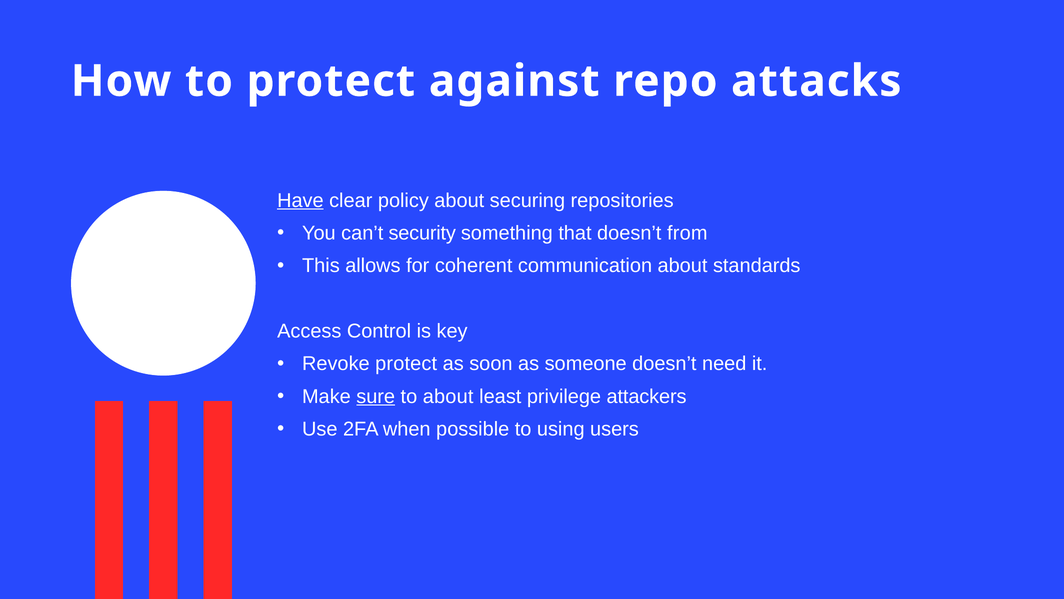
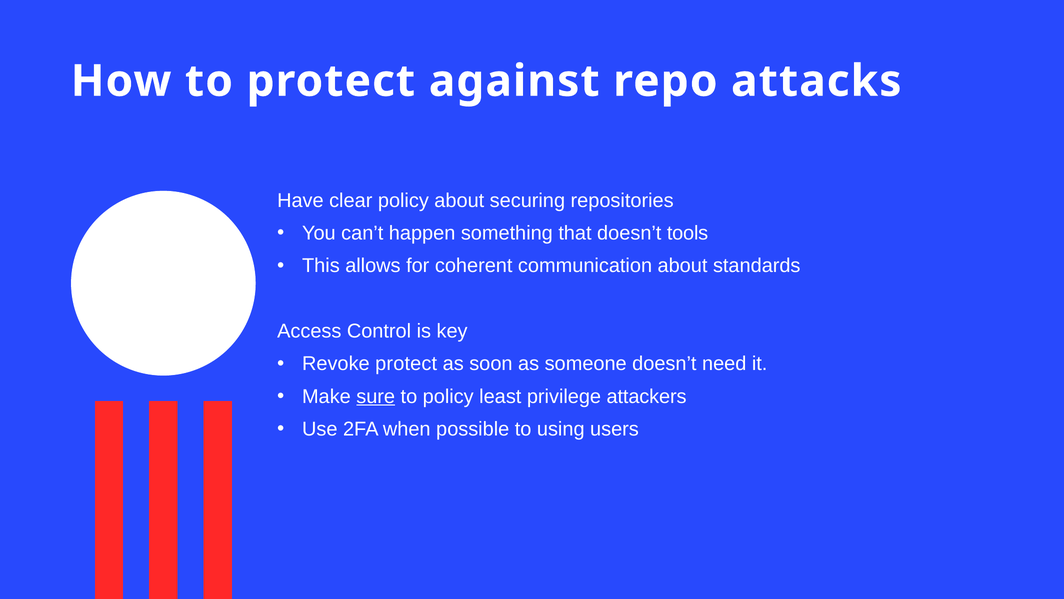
Have underline: present -> none (300, 200)
security: security -> happen (422, 233)
from: from -> tools (688, 233)
to about: about -> policy (448, 396)
